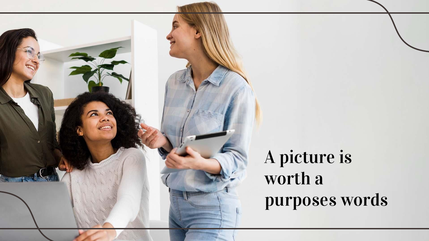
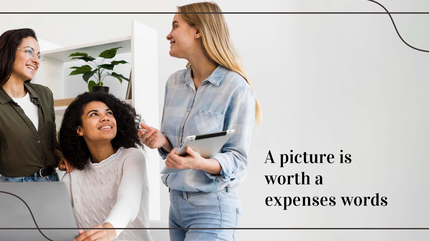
purposes: purposes -> expenses (301, 200)
